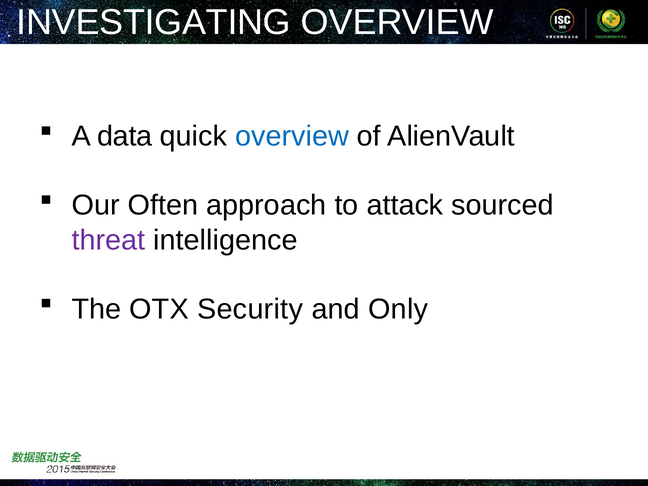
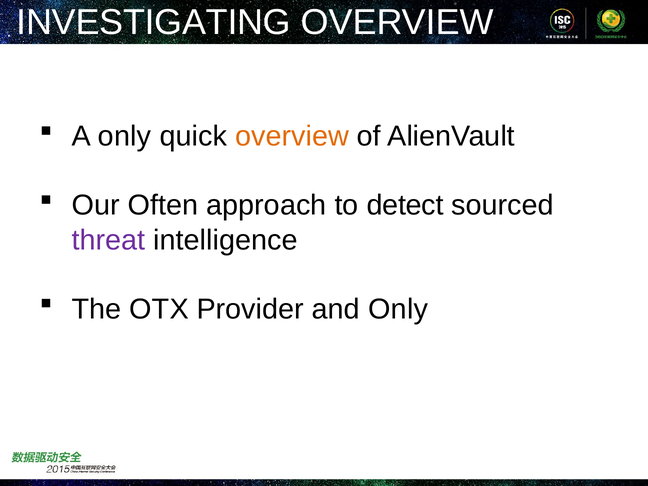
A data: data -> only (125, 136)
overview colour: blue -> orange (292, 136)
attack: attack -> detect (405, 205)
Security: Security -> Provider (250, 309)
